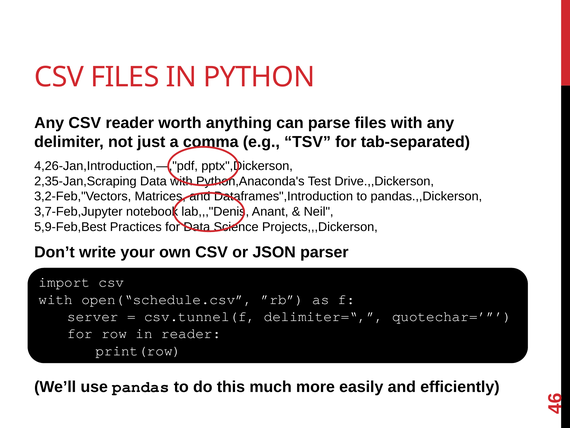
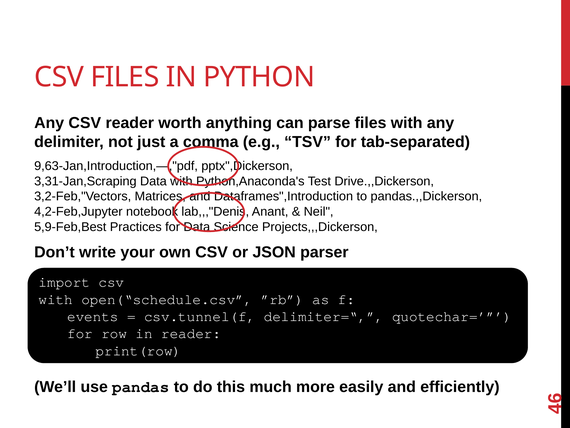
4,26-Jan,Introduction,—,"pdf: 4,26-Jan,Introduction,—,"pdf -> 9,63-Jan,Introduction,—,"pdf (116, 166)
2,35-Jan,Scraping: 2,35-Jan,Scraping -> 3,31-Jan,Scraping (85, 181)
3,7-Feb,Jupyter: 3,7-Feb,Jupyter -> 4,2-Feb,Jupyter (78, 211)
server: server -> events (93, 316)
